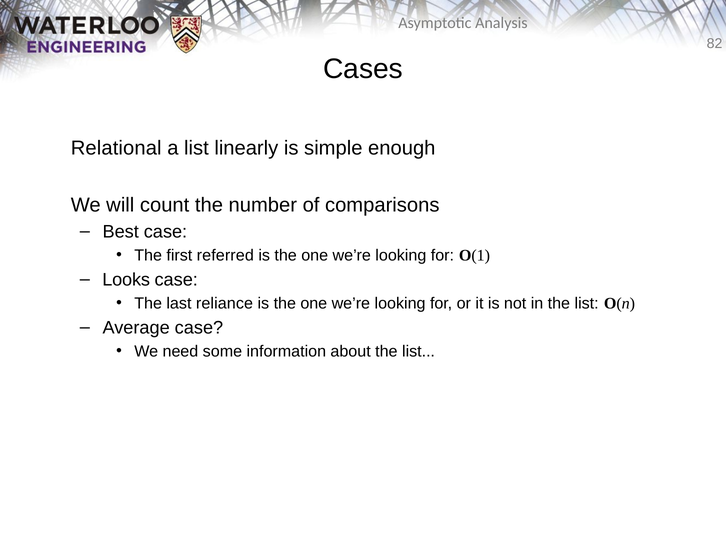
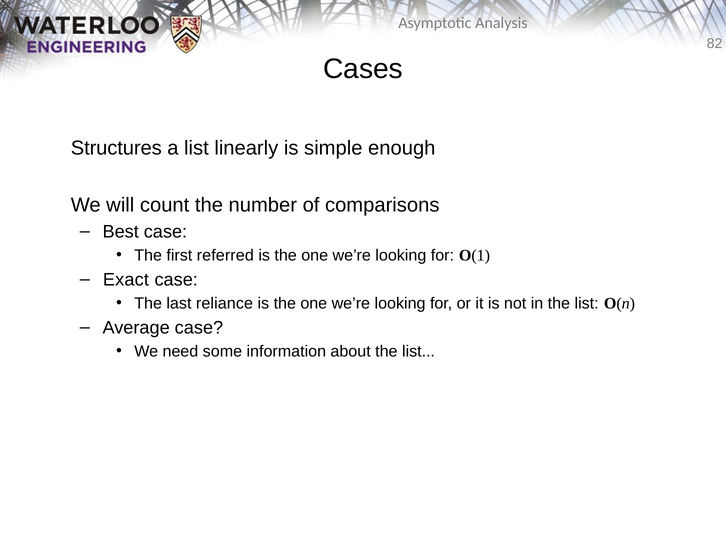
Relational: Relational -> Structures (116, 148)
Looks: Looks -> Exact (126, 280)
